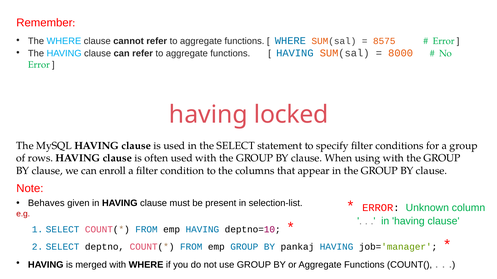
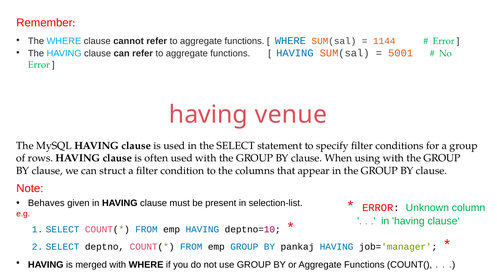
8575: 8575 -> 1144 (384, 41)
8000: 8000 -> 5001 (401, 53)
locked: locked -> venue (291, 115)
enroll: enroll -> struct (113, 171)
